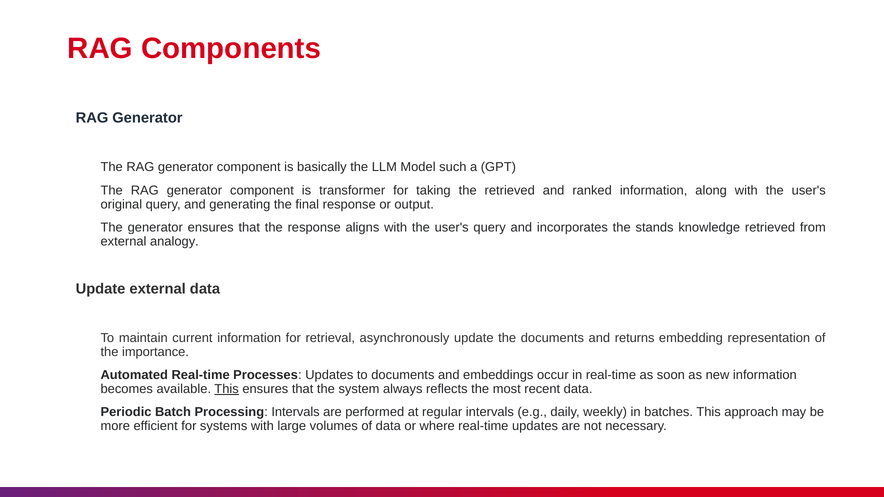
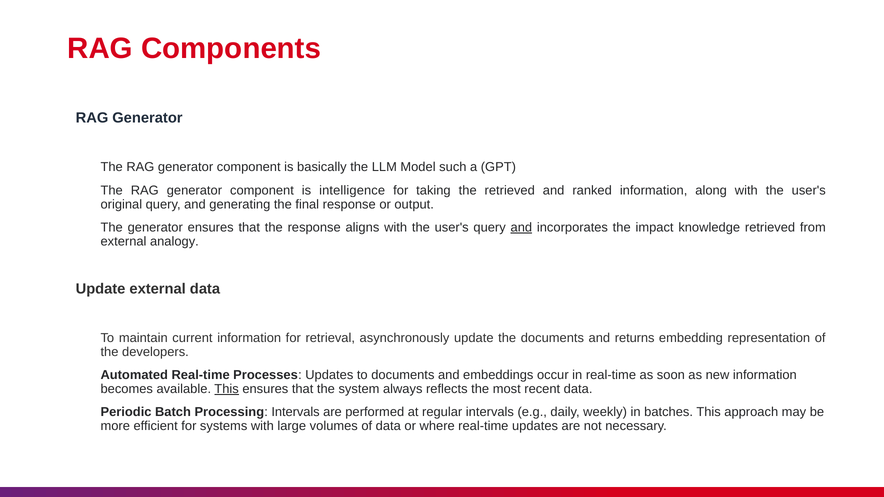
transformer: transformer -> intelligence (352, 190)
and underline: none -> present (521, 228)
stands: stands -> impact (655, 228)
importance: importance -> developers (155, 352)
